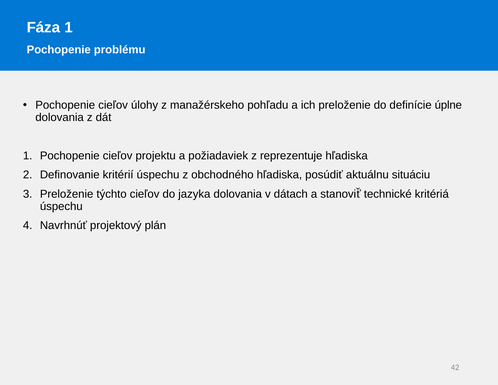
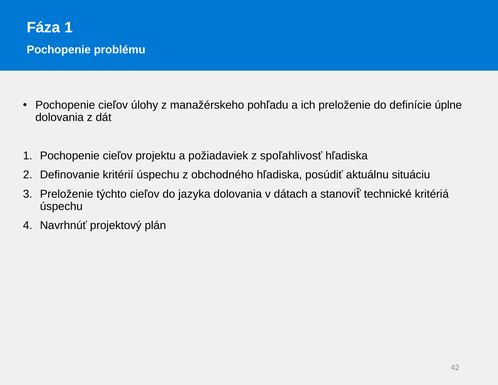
reprezentuje: reprezentuje -> spoľahlivosť (291, 156)
